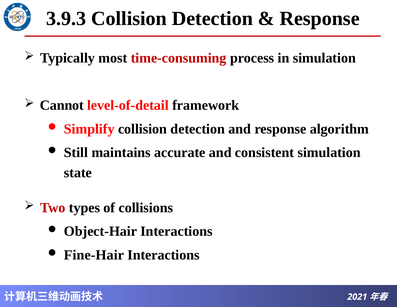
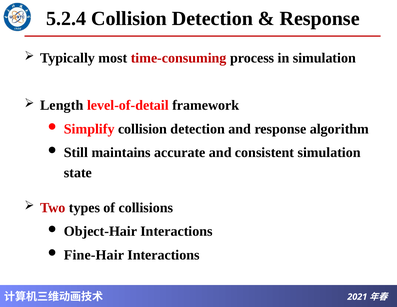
3.9.3: 3.9.3 -> 5.2.4 (66, 18)
Cannot: Cannot -> Length (62, 105)
